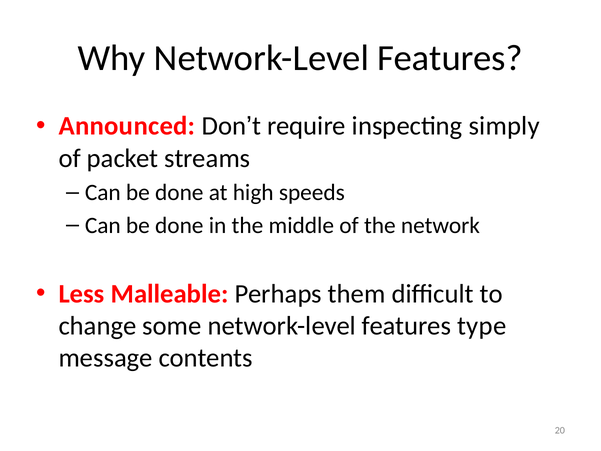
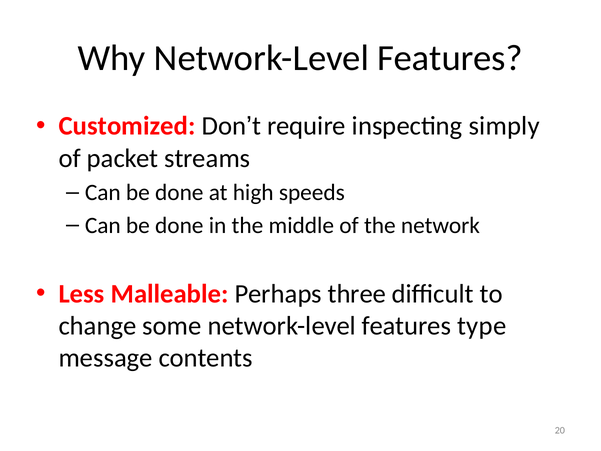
Announced: Announced -> Customized (127, 126)
them: them -> three (357, 294)
